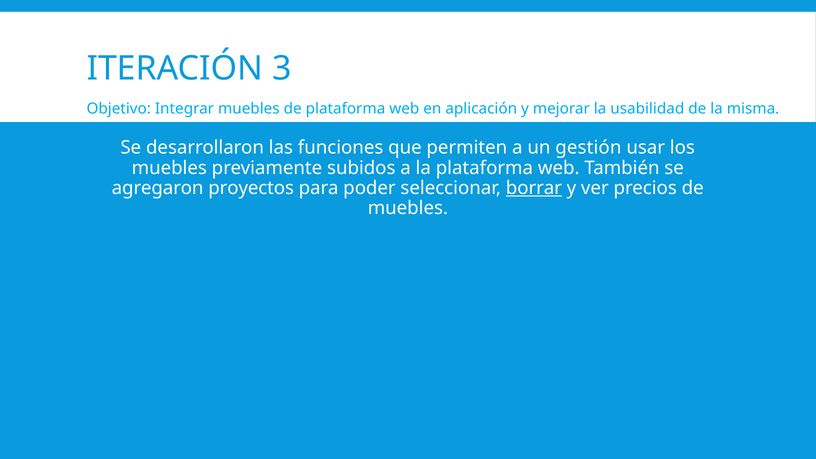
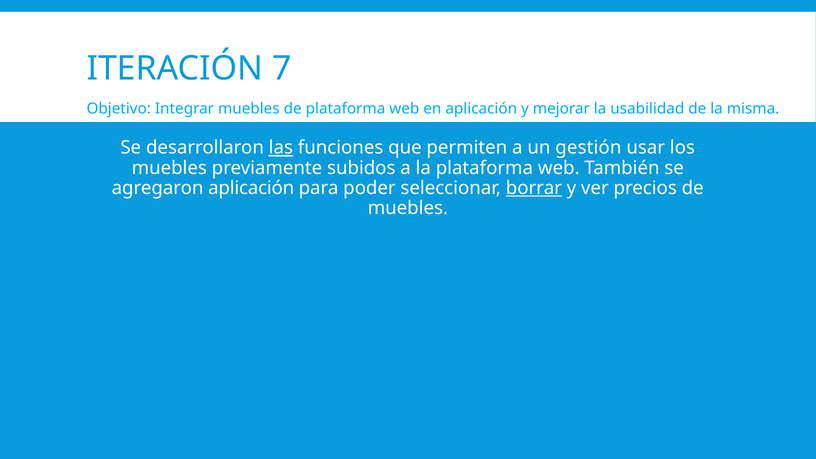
3: 3 -> 7 (282, 69)
las underline: none -> present (281, 148)
agregaron proyectos: proyectos -> aplicación (251, 188)
